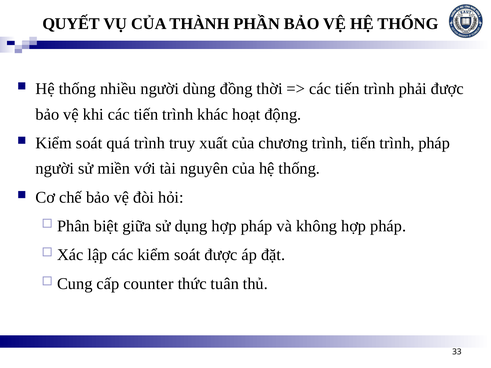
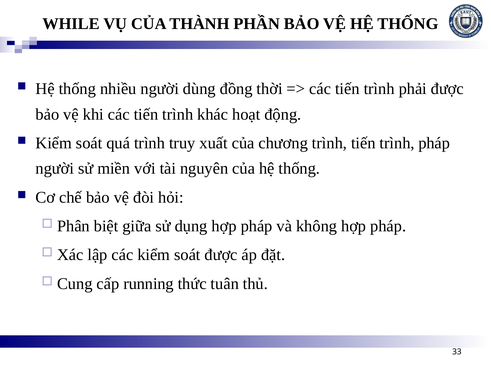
QUYẾT: QUYẾT -> WHILE (71, 24)
counter: counter -> running (149, 284)
